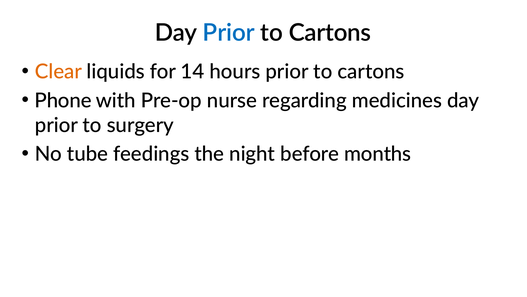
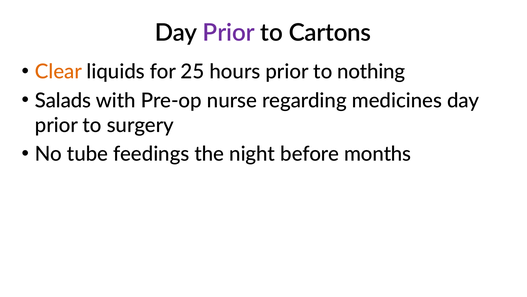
Prior colour: blue -> purple (229, 33)
14: 14 -> 25 (192, 72)
hours prior to cartons: cartons -> nothing (371, 72)
Phone: Phone -> Salads (63, 100)
